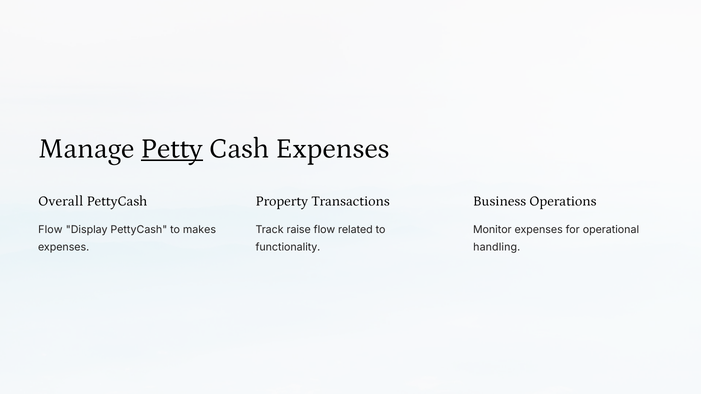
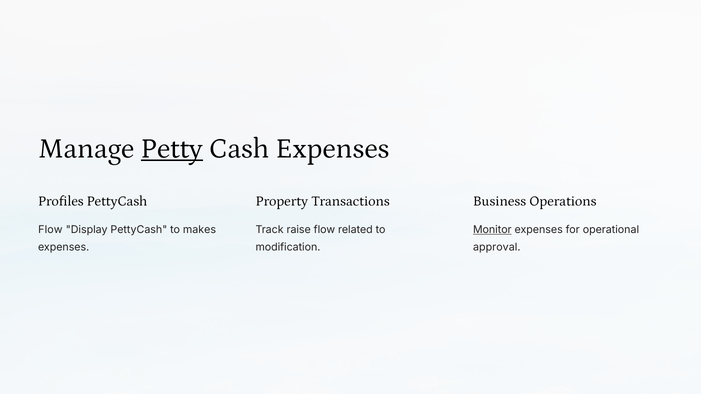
Overall: Overall -> Profiles (61, 201)
Monitor underline: none -> present (492, 230)
functionality: functionality -> modification (288, 247)
handling: handling -> approval (497, 247)
